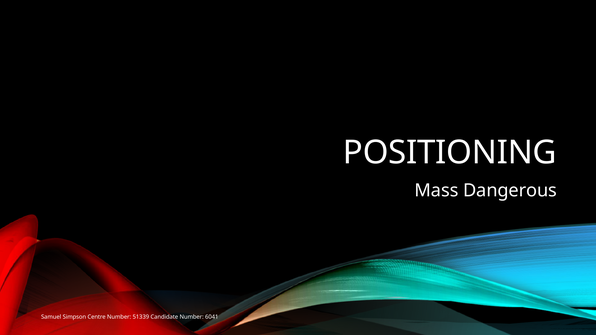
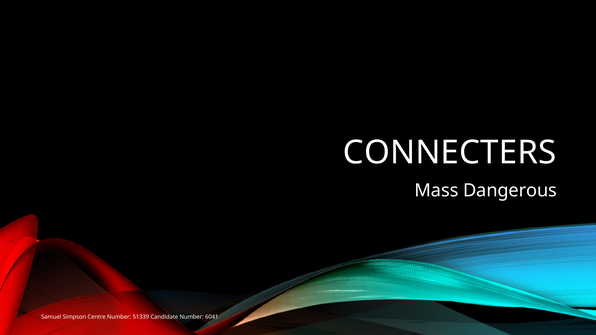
POSITIONING: POSITIONING -> CONNECTERS (450, 153)
